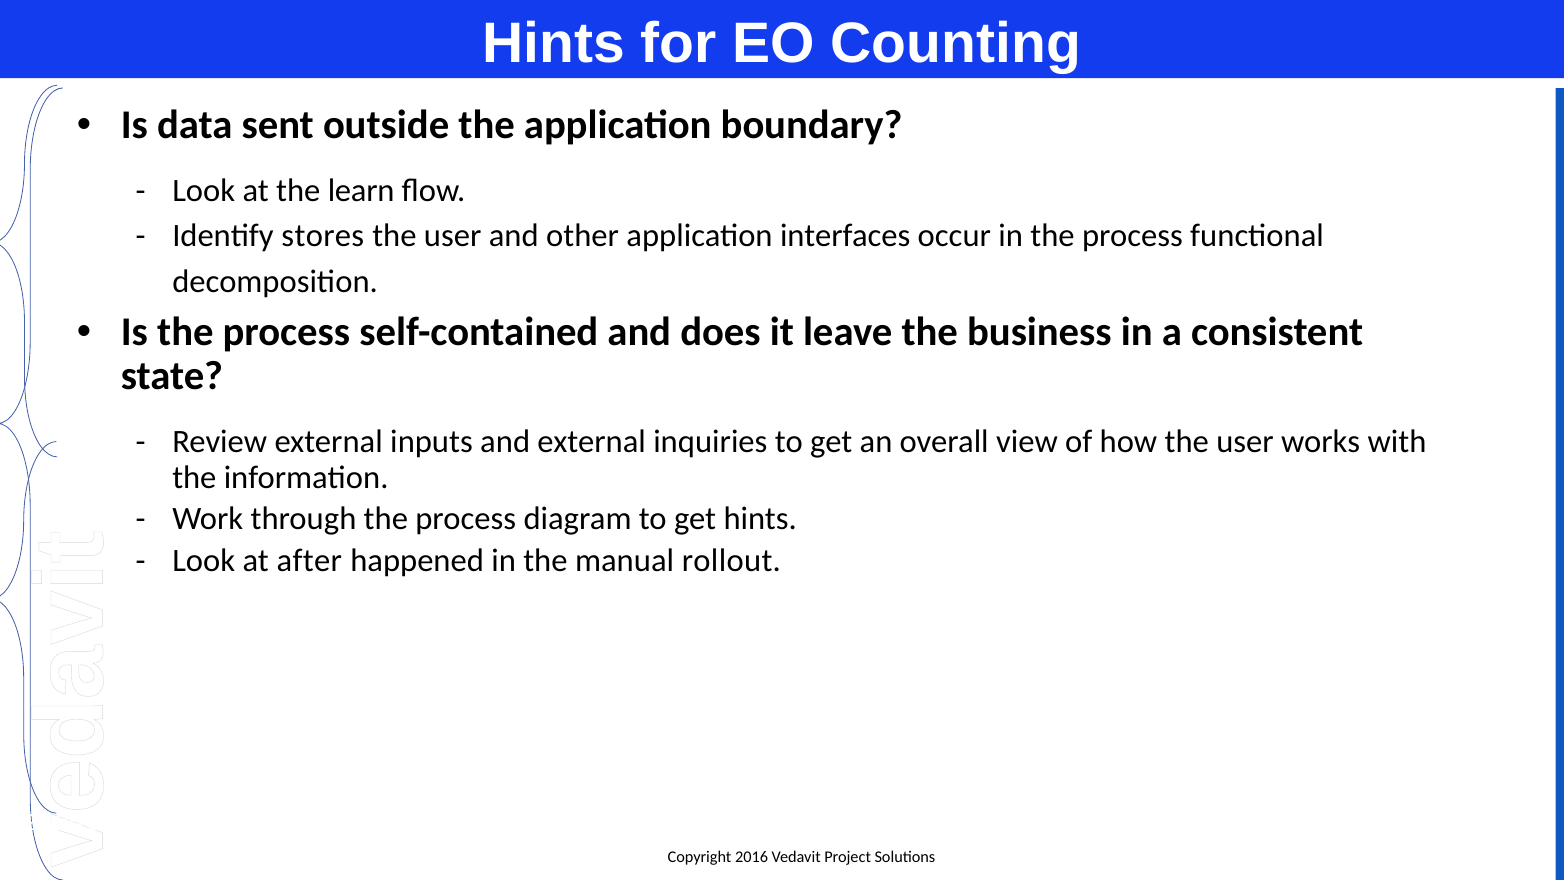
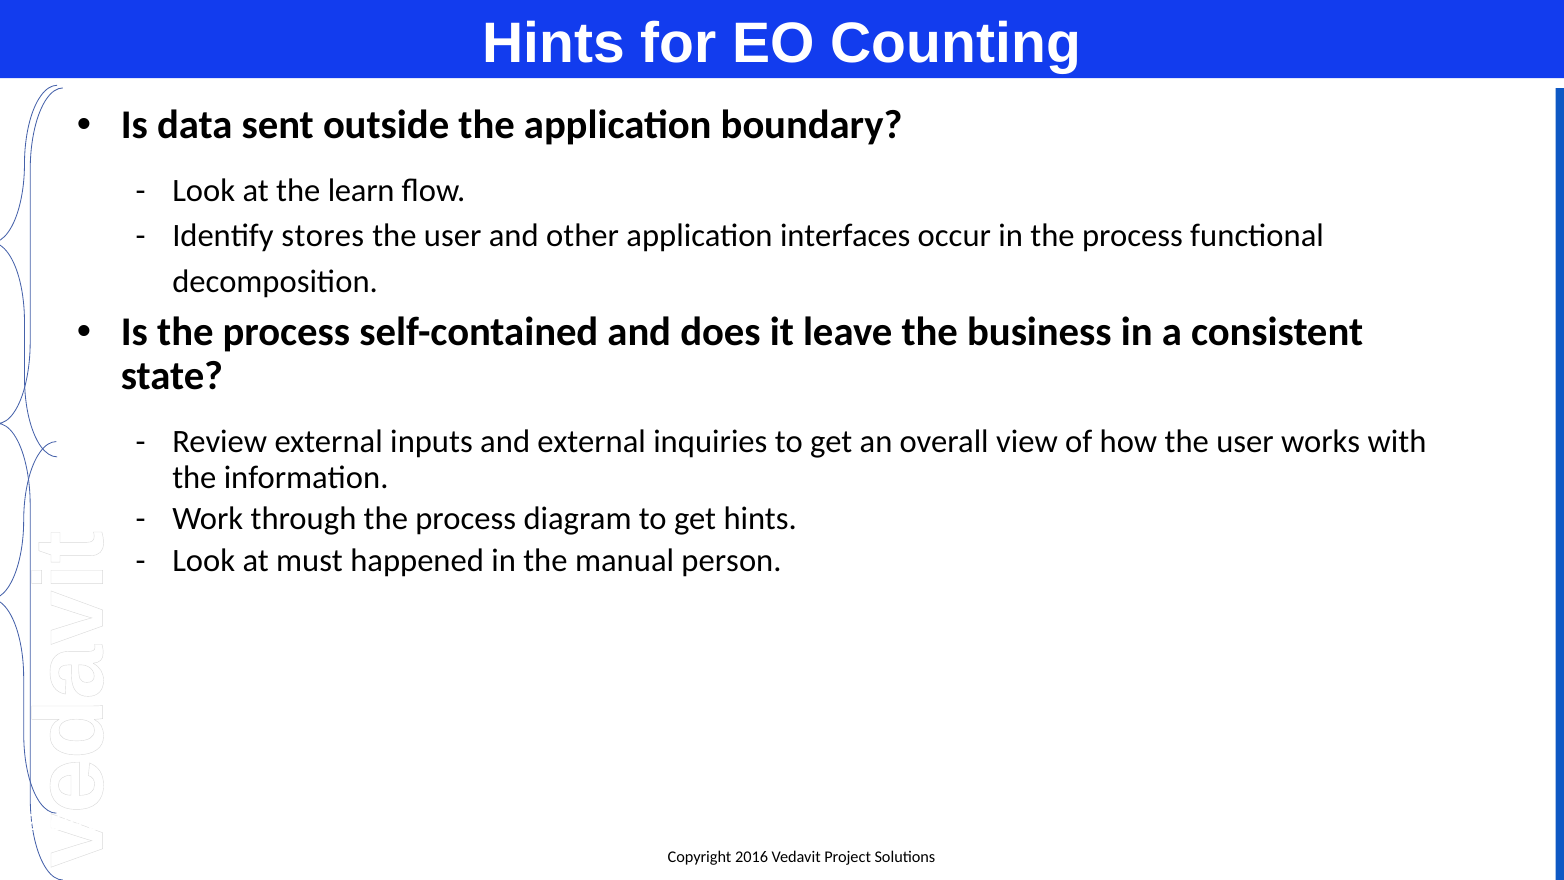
after: after -> must (310, 561)
rollout: rollout -> person (732, 561)
